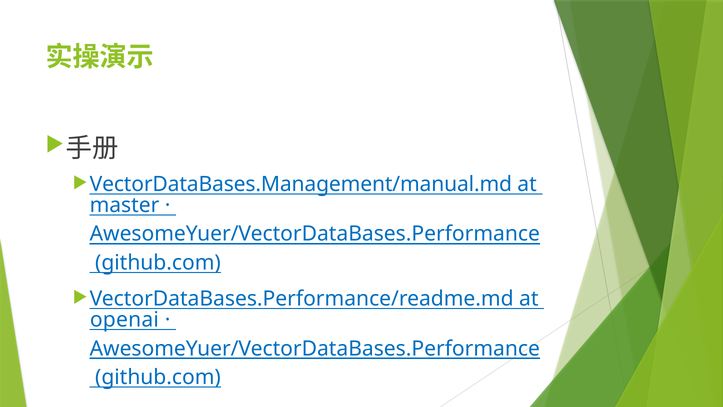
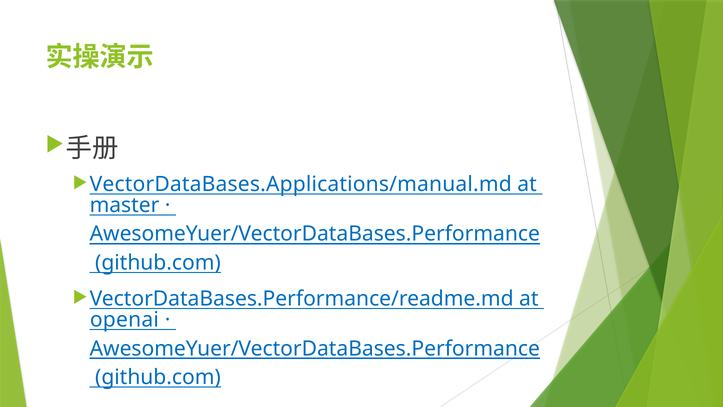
VectorDataBases.Management/manual.md: VectorDataBases.Management/manual.md -> VectorDataBases.Applications/manual.md (301, 184)
